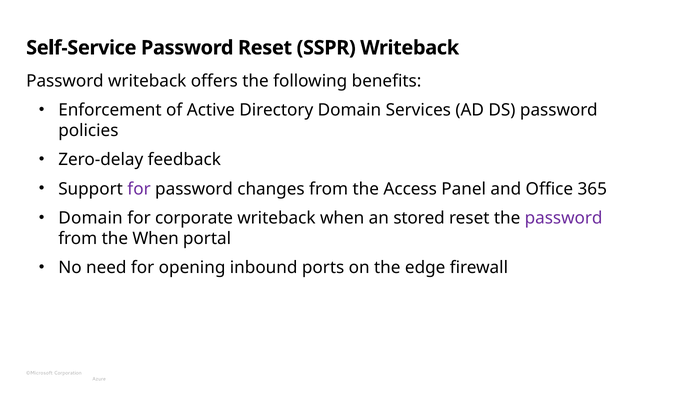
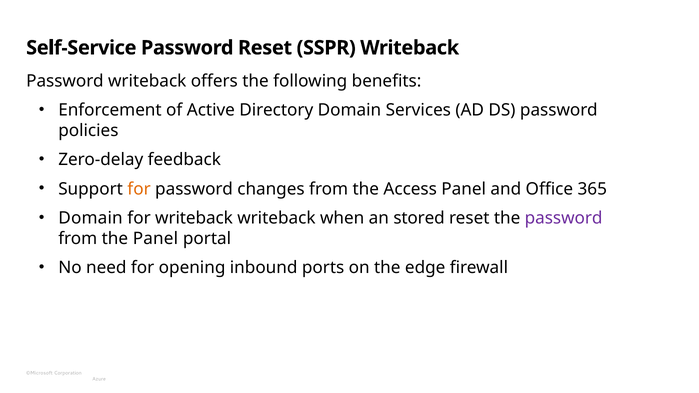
for colour: purple -> orange (139, 189)
for corporate: corporate -> writeback (194, 218)
the When: When -> Panel (155, 239)
